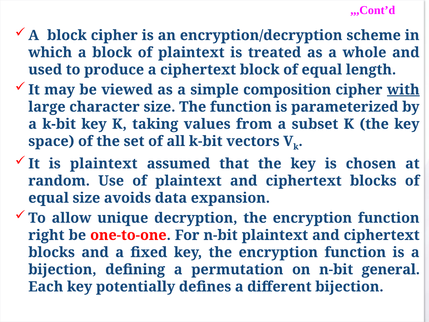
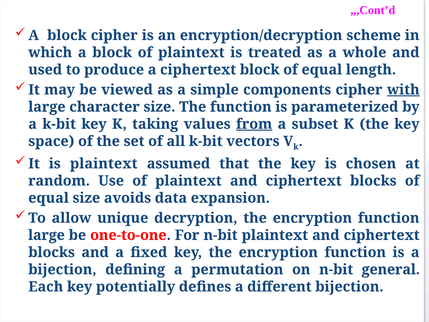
composition: composition -> components (287, 90)
from underline: none -> present (254, 124)
right: right -> large (46, 235)
